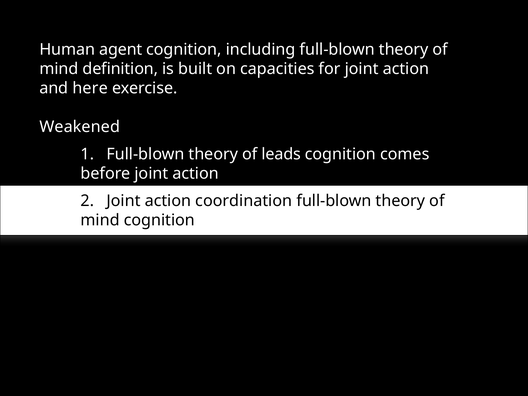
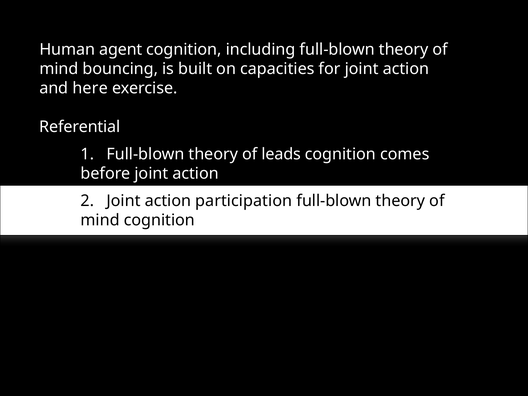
definition: definition -> bouncing (120, 69)
Weakened: Weakened -> Referential (80, 127)
coordination: coordination -> participation (244, 201)
